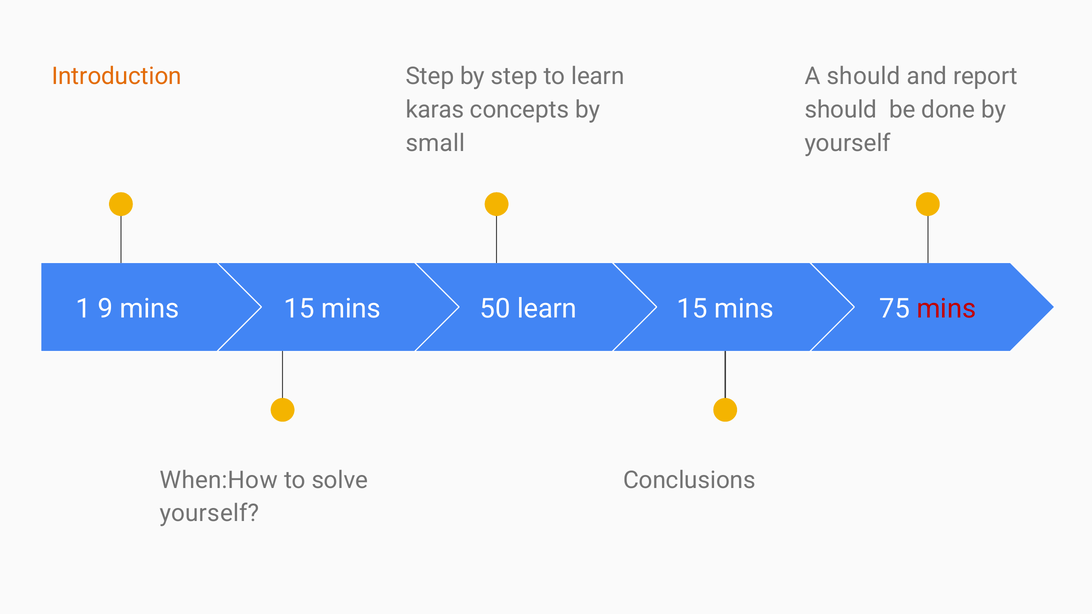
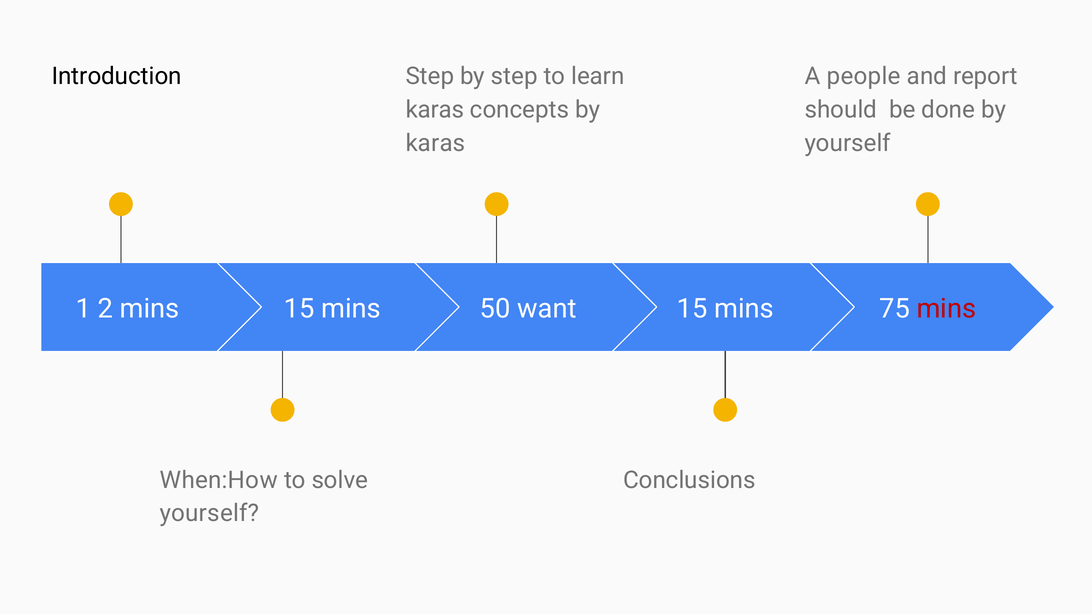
Introduction colour: orange -> black (117, 76)
A should: should -> people (864, 76)
small: small -> karas (435, 143)
9: 9 -> 2 (105, 309)
50 learn: learn -> want (547, 309)
